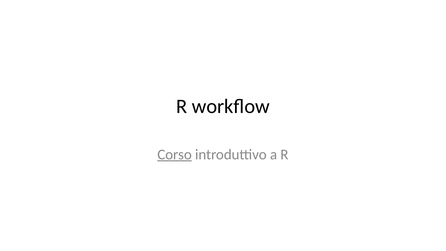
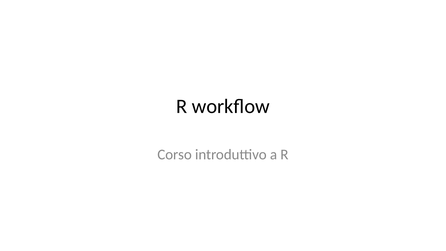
Corso underline: present -> none (175, 154)
